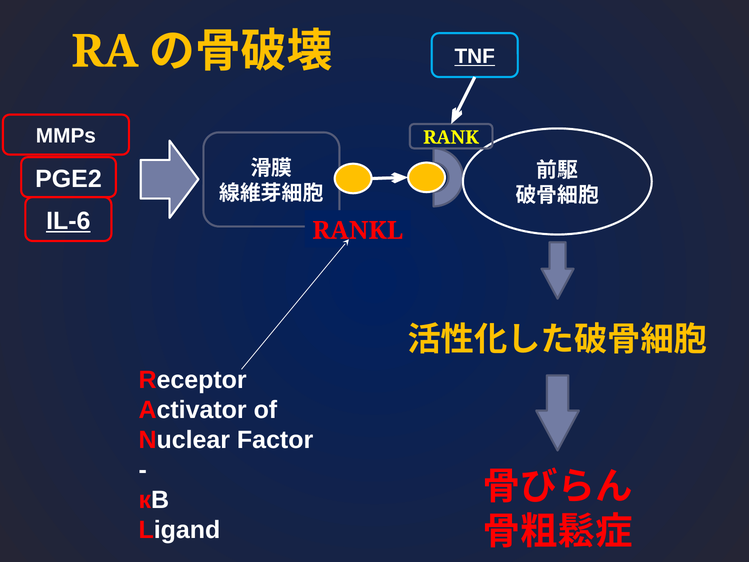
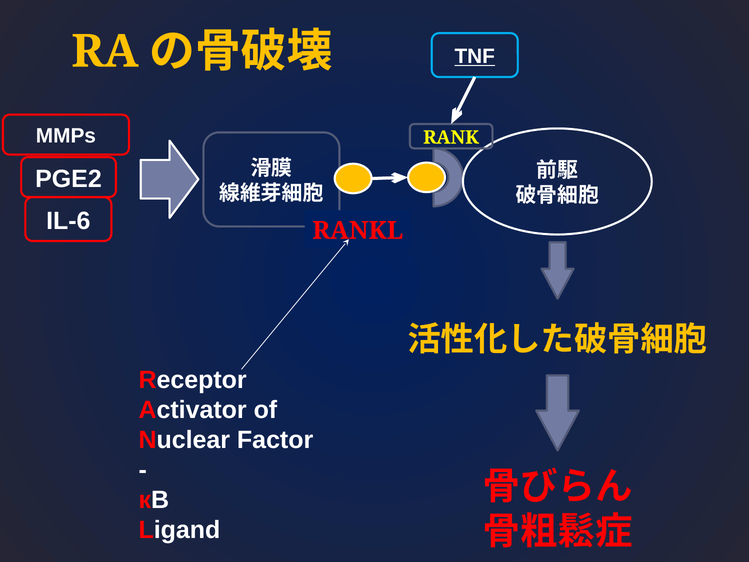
IL-6 underline: present -> none (68, 221)
